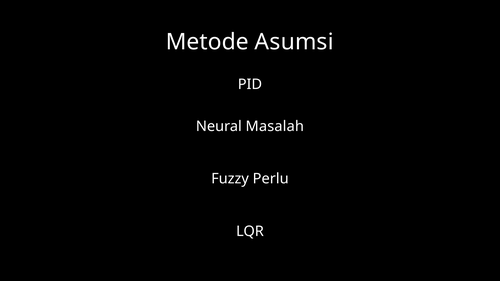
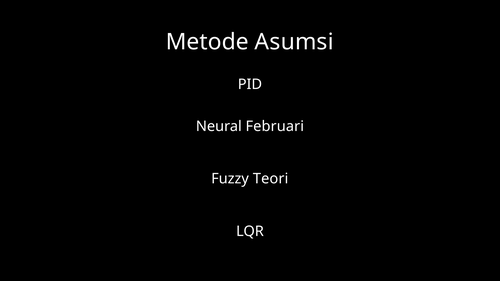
Masalah: Masalah -> Februari (275, 126)
Perlu: Perlu -> Teori (271, 179)
